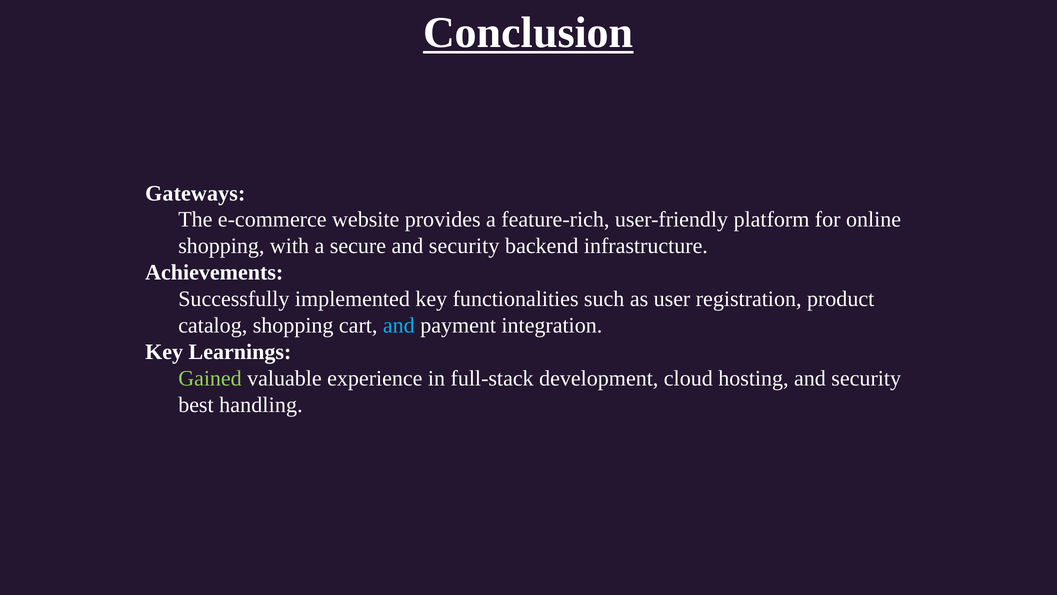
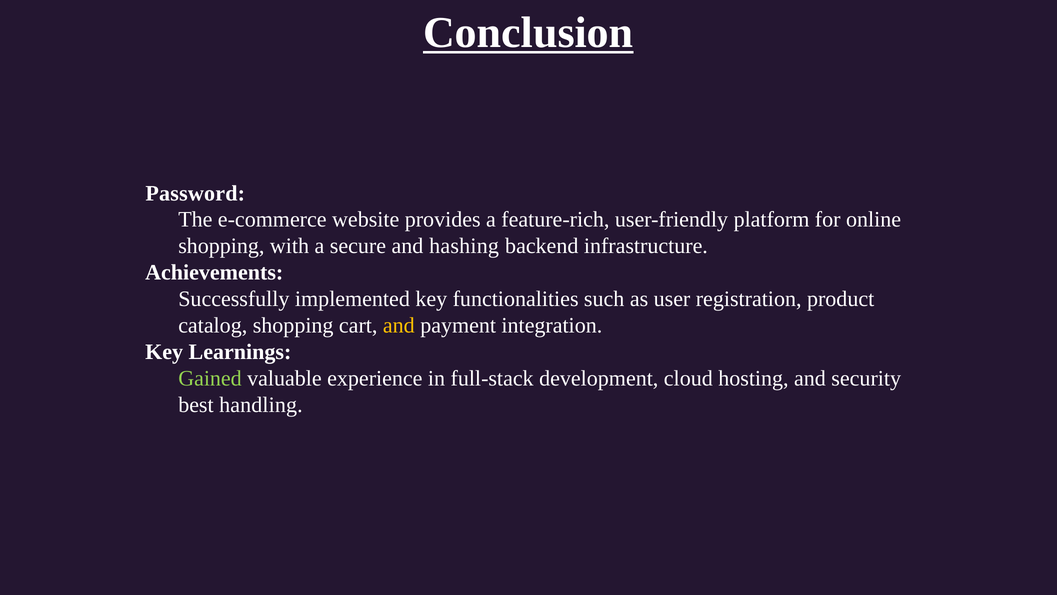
Gateways: Gateways -> Password (195, 193)
secure and security: security -> hashing (464, 246)
and colour: light blue -> yellow (399, 325)
